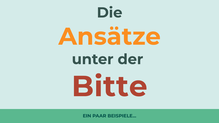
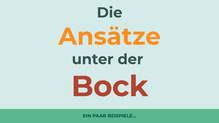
Bitte: Bitte -> Bock (110, 87)
